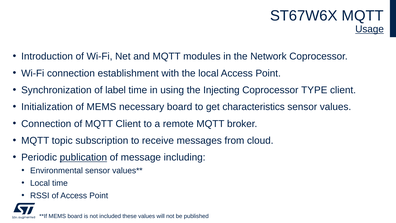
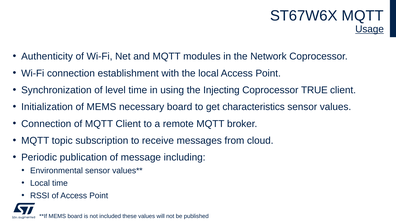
Introduction: Introduction -> Authenticity (47, 56)
label: label -> level (116, 90)
TYPE: TYPE -> TRUE (314, 90)
publication underline: present -> none (83, 157)
